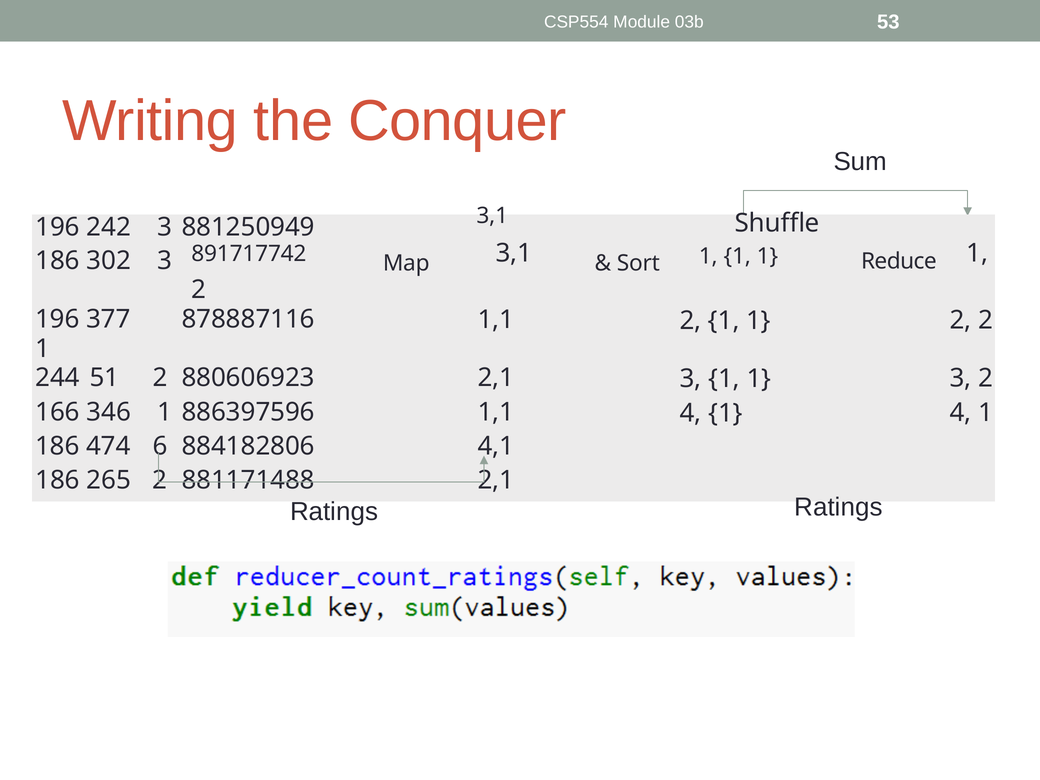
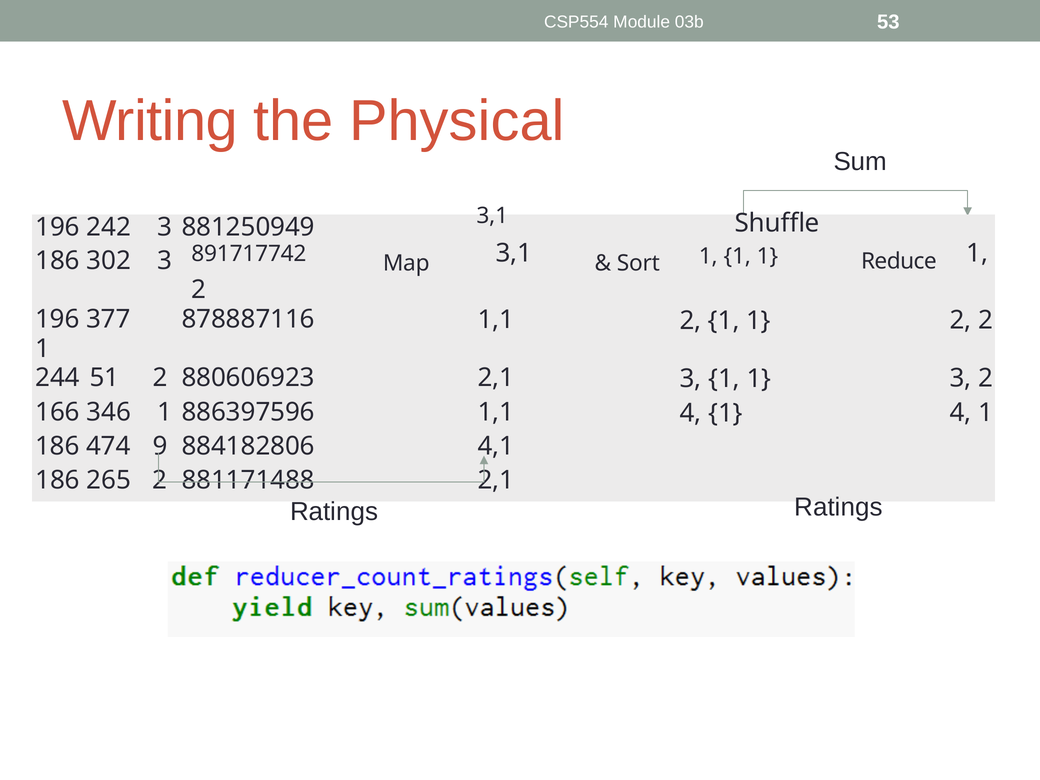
Conquer: Conquer -> Physical (457, 121)
6: 6 -> 9 (160, 446)
